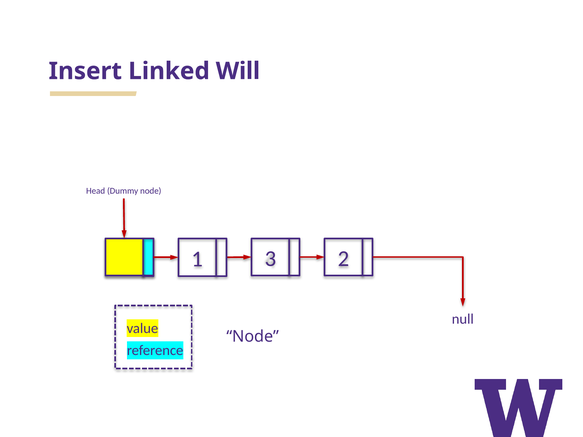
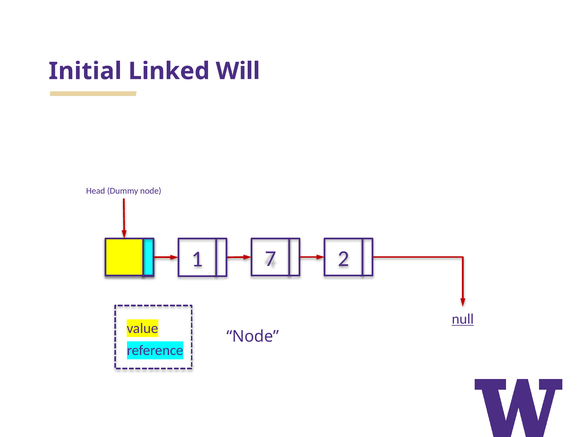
Insert: Insert -> Initial (85, 71)
3: 3 -> 7 (270, 259)
null underline: none -> present (463, 319)
